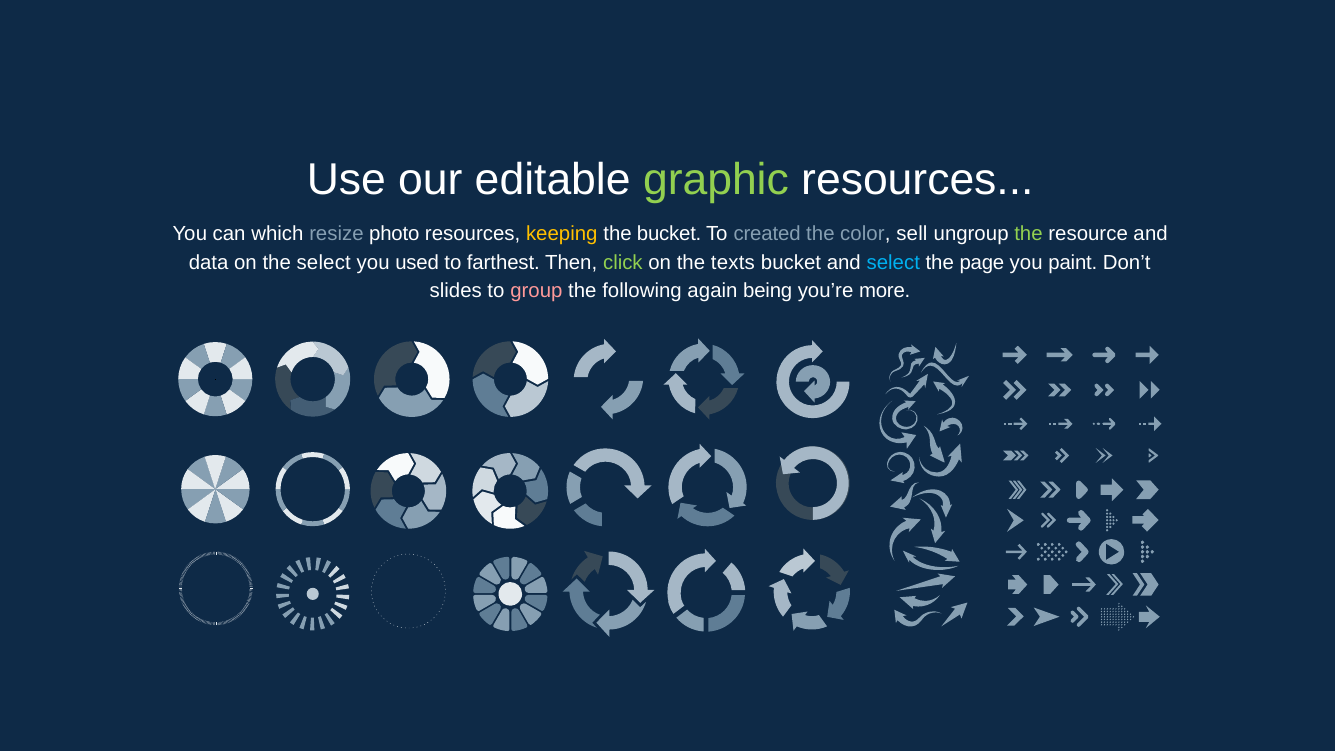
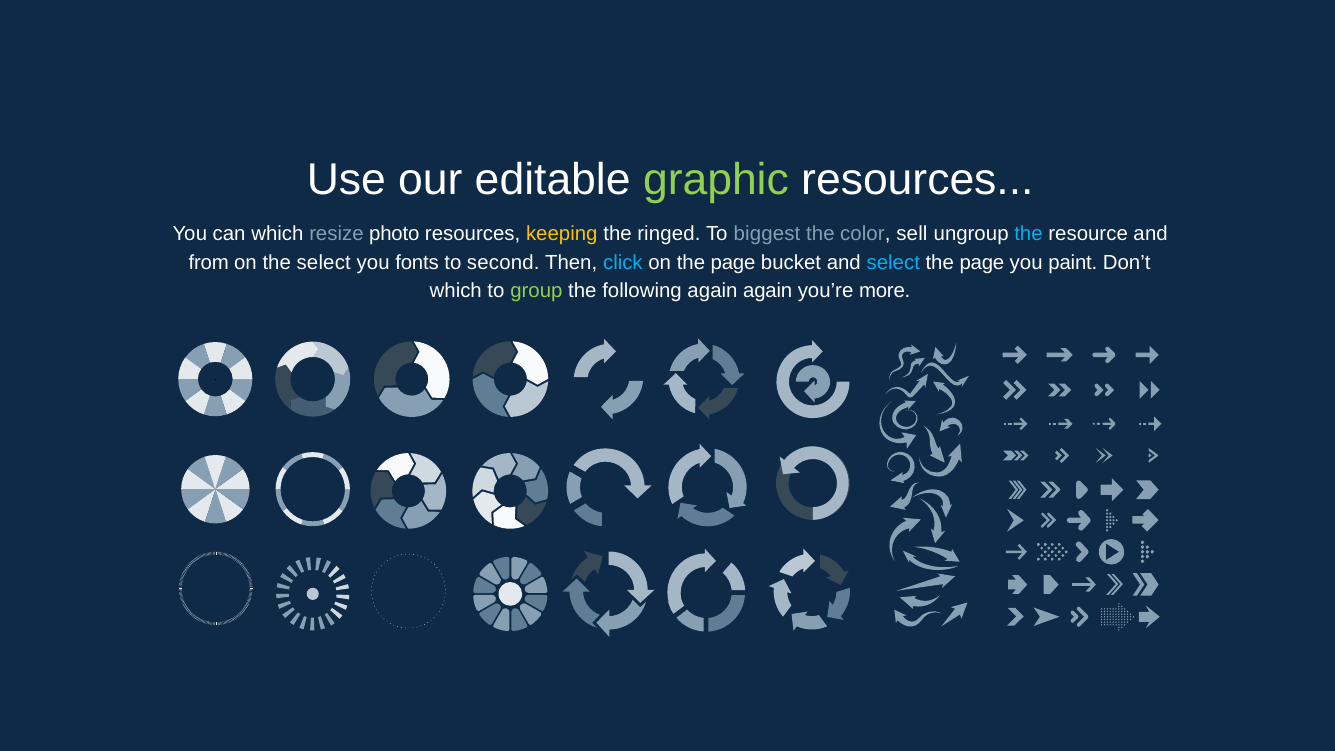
the bucket: bucket -> ringed (669, 234)
created: created -> biggest (767, 234)
the colour: light green -> light blue (1029, 234)
data: data -> from (209, 262)
used: used -> fonts (417, 262)
farthest: farthest -> second (503, 262)
click colour: light green -> light blue (623, 262)
on the texts: texts -> page (733, 262)
slides: slides -> which (456, 290)
group colour: pink -> light green (536, 290)
again being: being -> again (768, 290)
